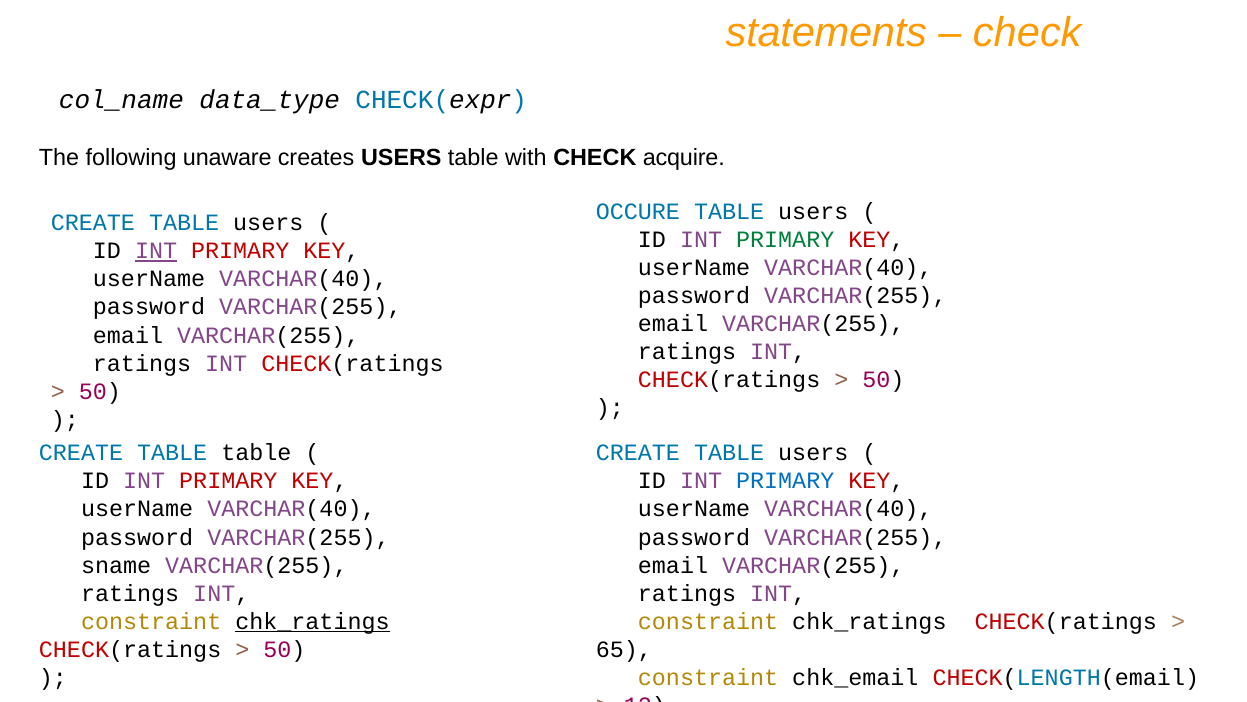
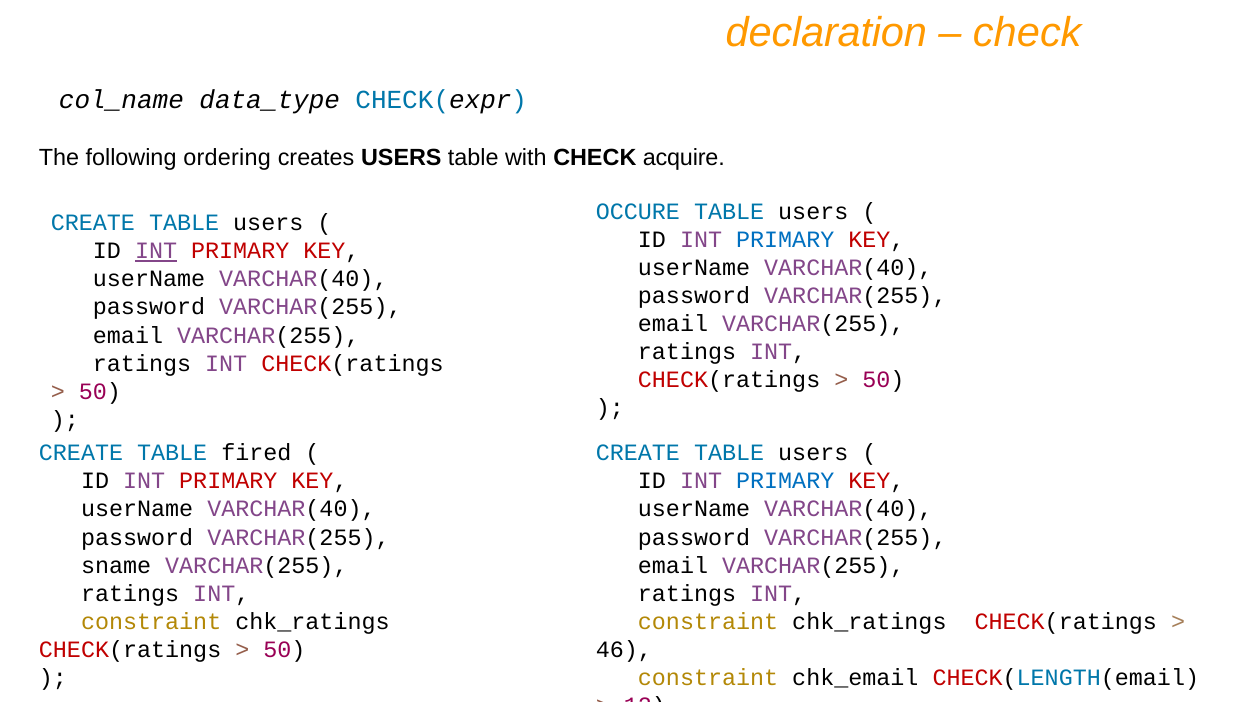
statements: statements -> declaration (826, 32)
unaware: unaware -> ordering (227, 157)
PRIMARY colour: green -> blue (785, 239)
TABLE table: table -> fired (256, 453)
chk_ratings underline: present -> none (312, 621)
65: 65 -> 46 (624, 649)
